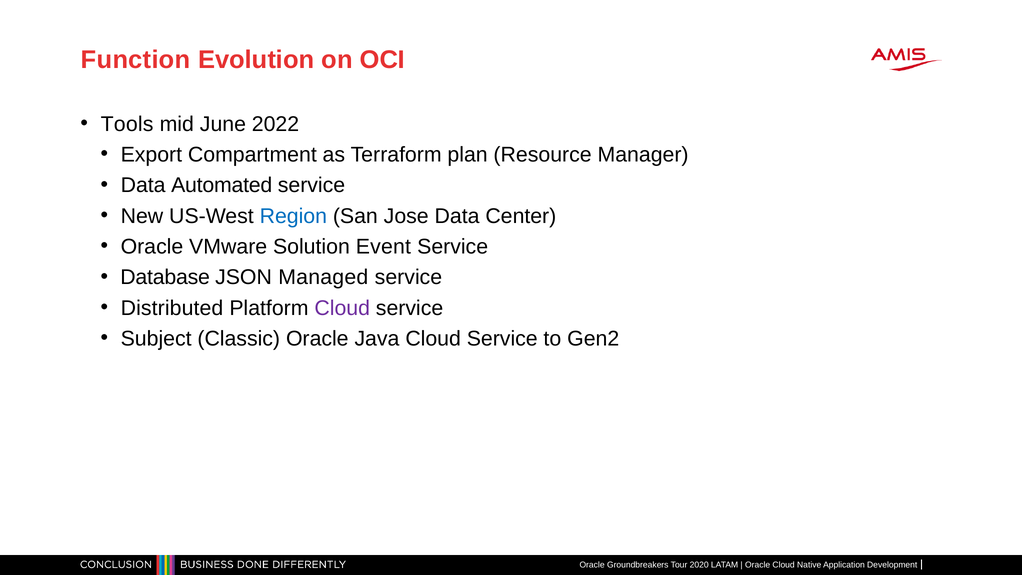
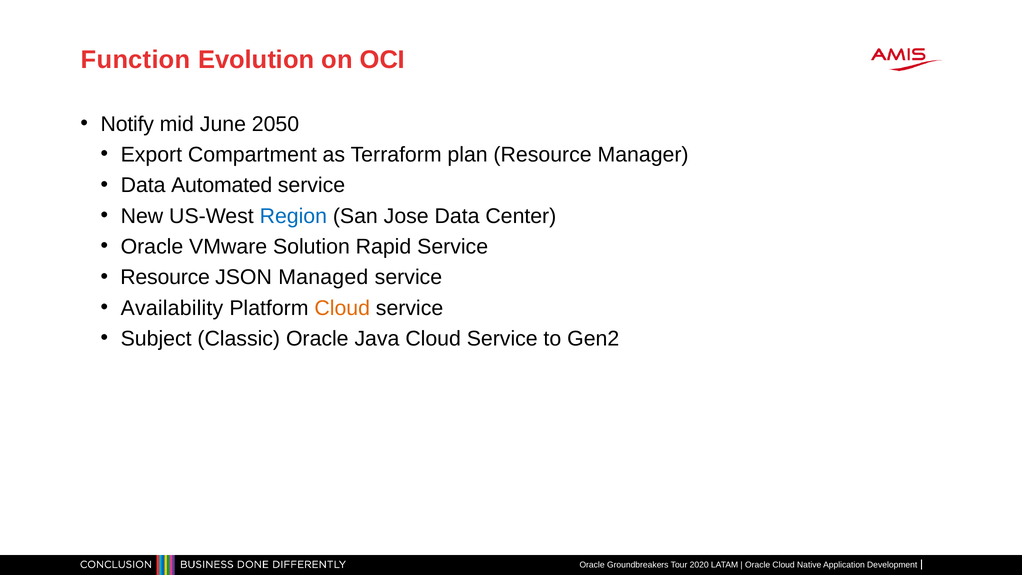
Tools: Tools -> Notify (127, 124)
2022: 2022 -> 2050 (275, 124)
Event: Event -> Rapid (384, 247)
Database: Database -> Resource (165, 277)
Distributed: Distributed -> Availability (172, 308)
Cloud colour: purple -> orange (342, 308)
